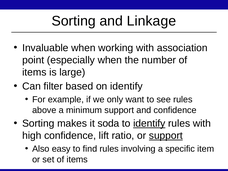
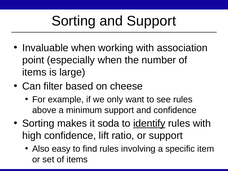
and Linkage: Linkage -> Support (151, 21)
on identify: identify -> cheese (126, 86)
support underline: present -> none (166, 136)
